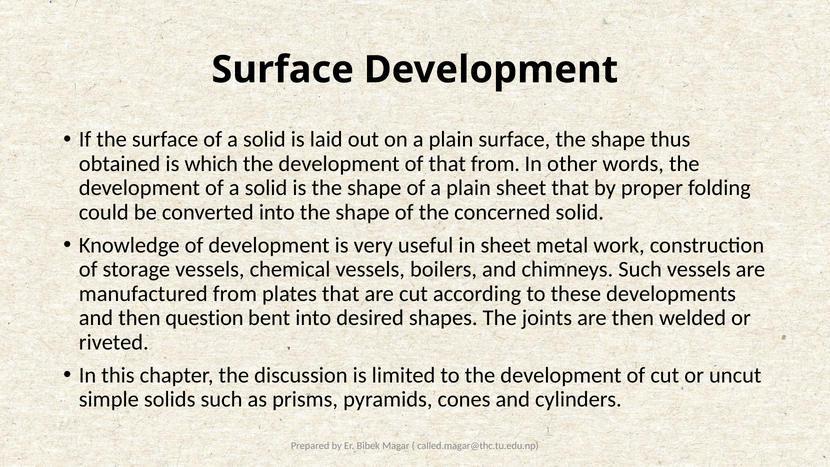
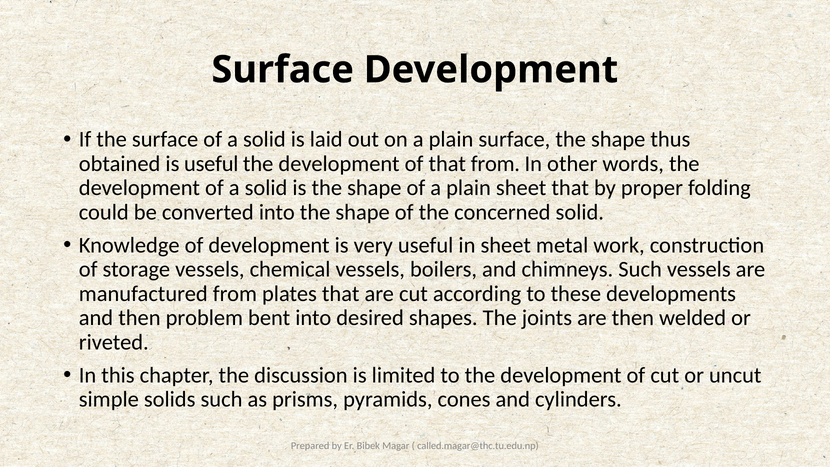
is which: which -> useful (211, 164)
question: question -> problem (204, 318)
